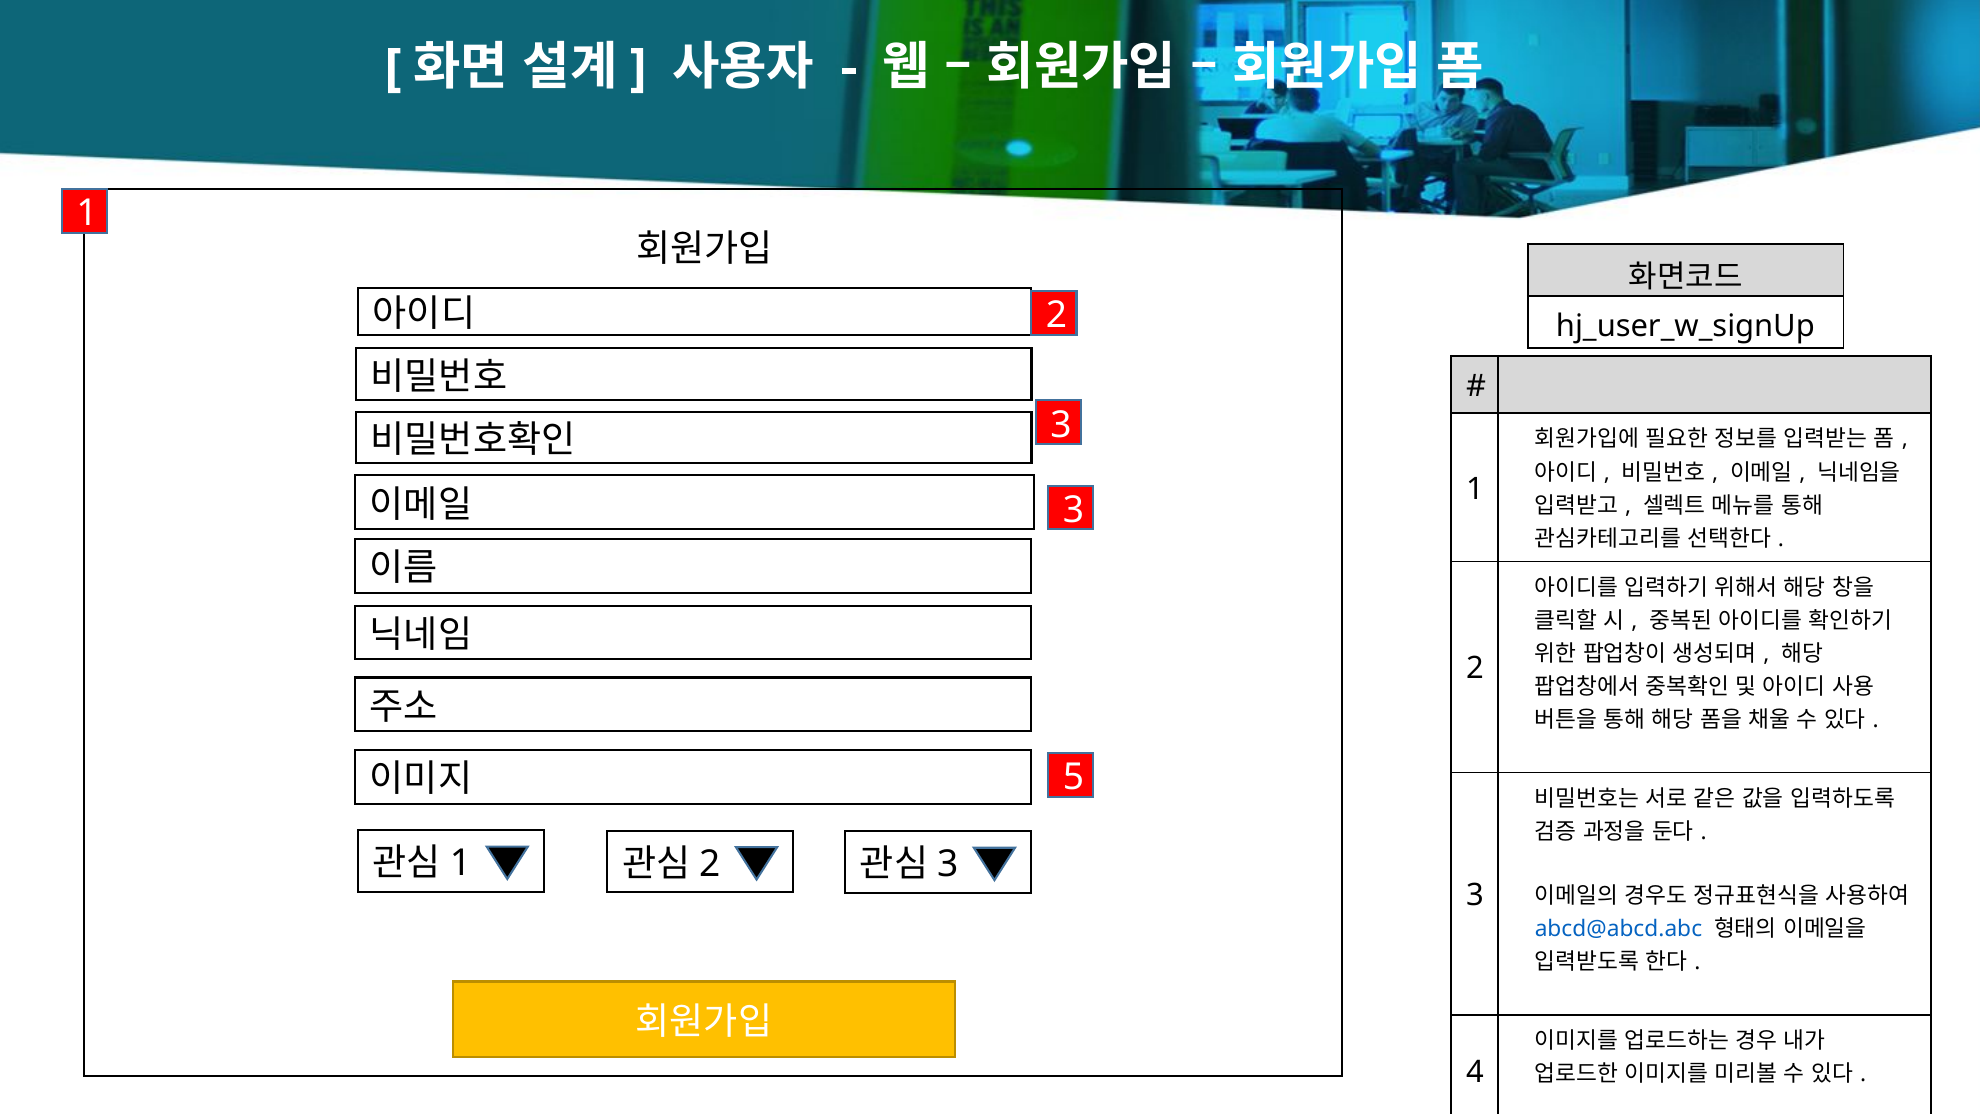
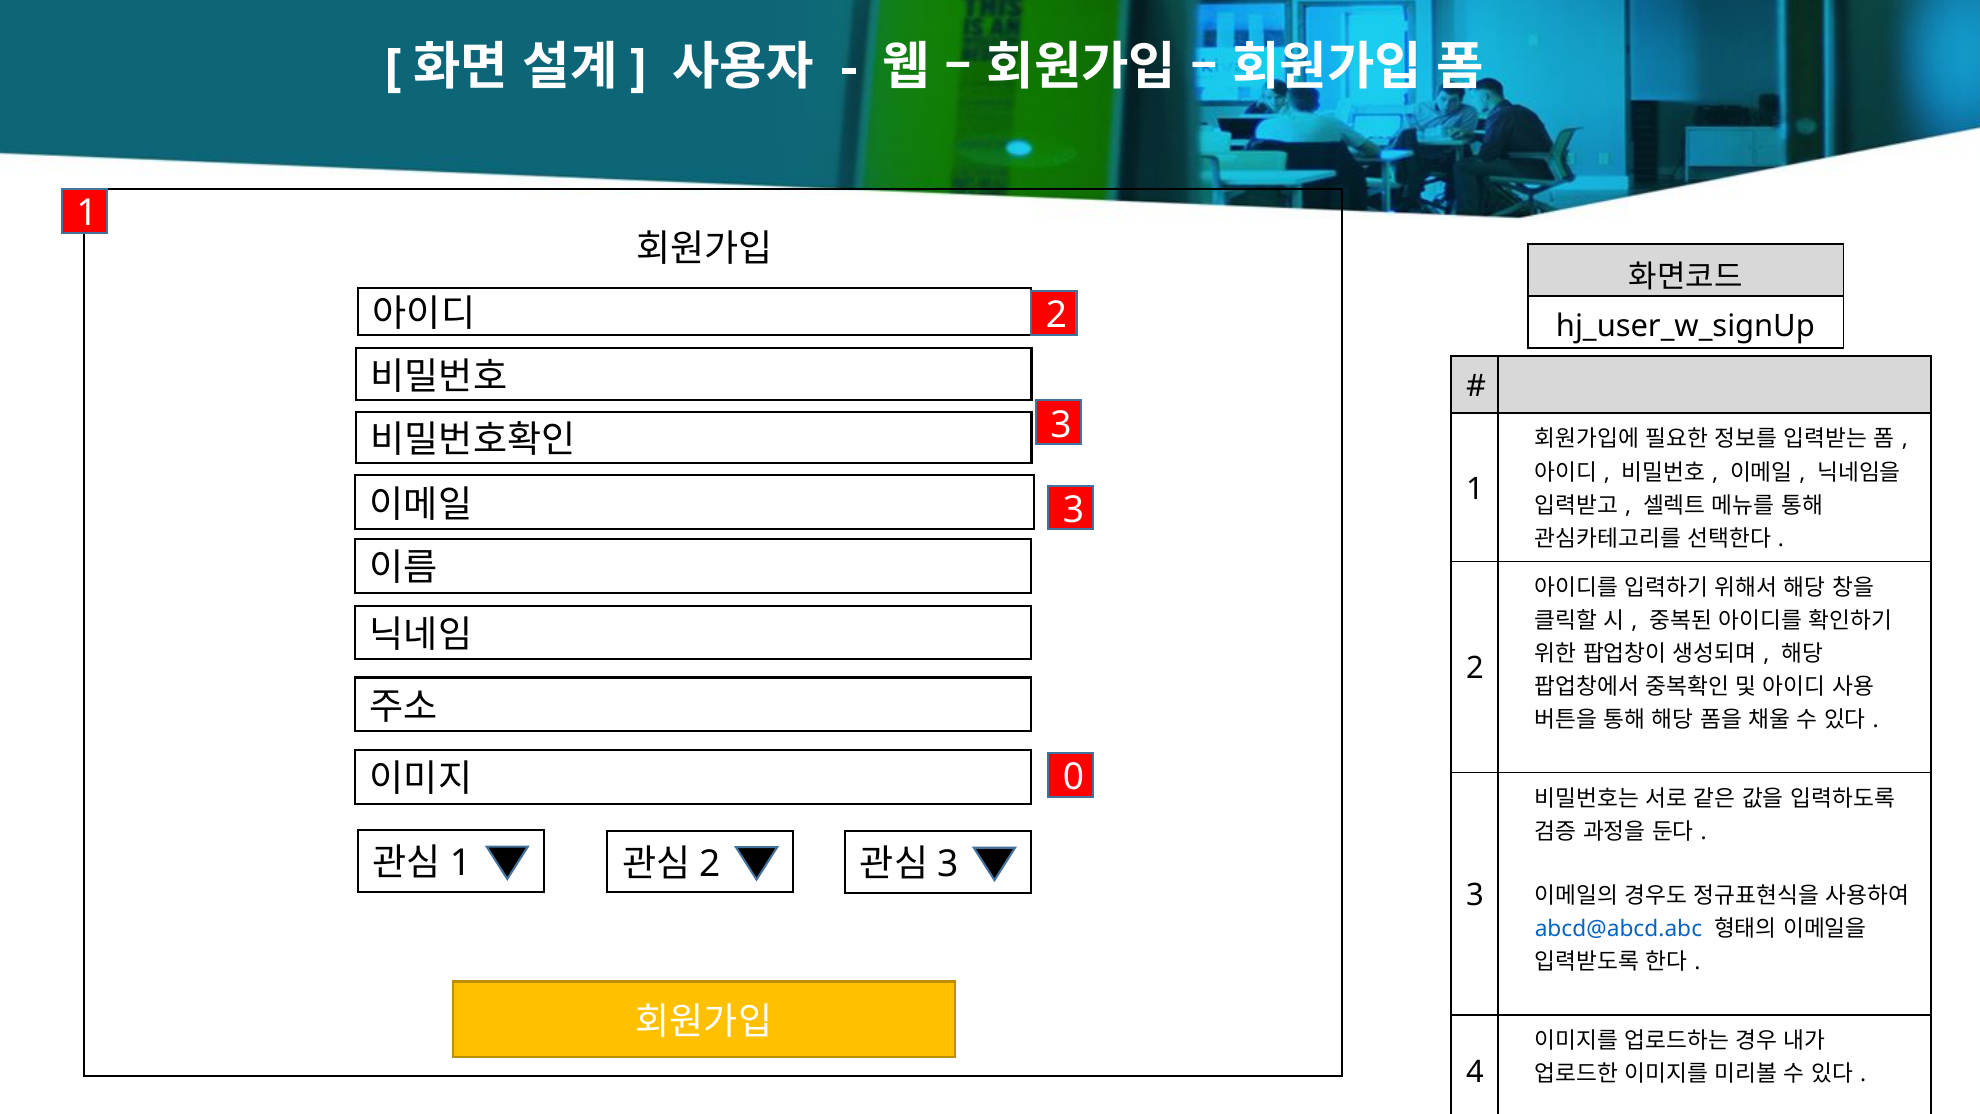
5: 5 -> 0 (1073, 777)
